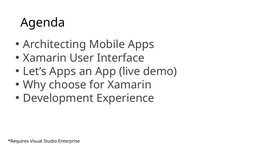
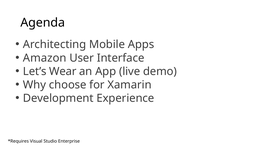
Xamarin: Xamarin -> Amazon (45, 58)
Let’s Apps: Apps -> Wear (63, 71)
